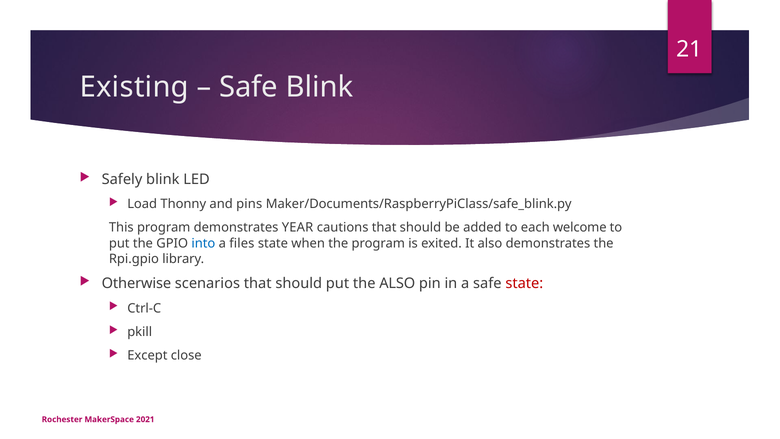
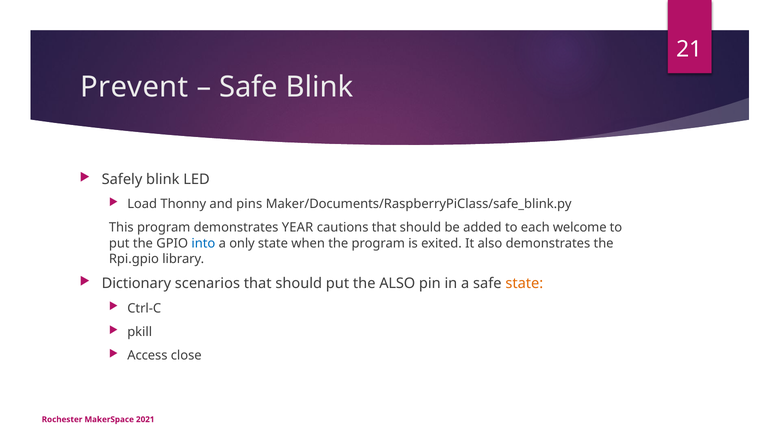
Existing: Existing -> Prevent (134, 87)
files: files -> only (242, 243)
Otherwise: Otherwise -> Dictionary (136, 284)
state colour: red -> orange (524, 284)
Except: Except -> Access (147, 355)
